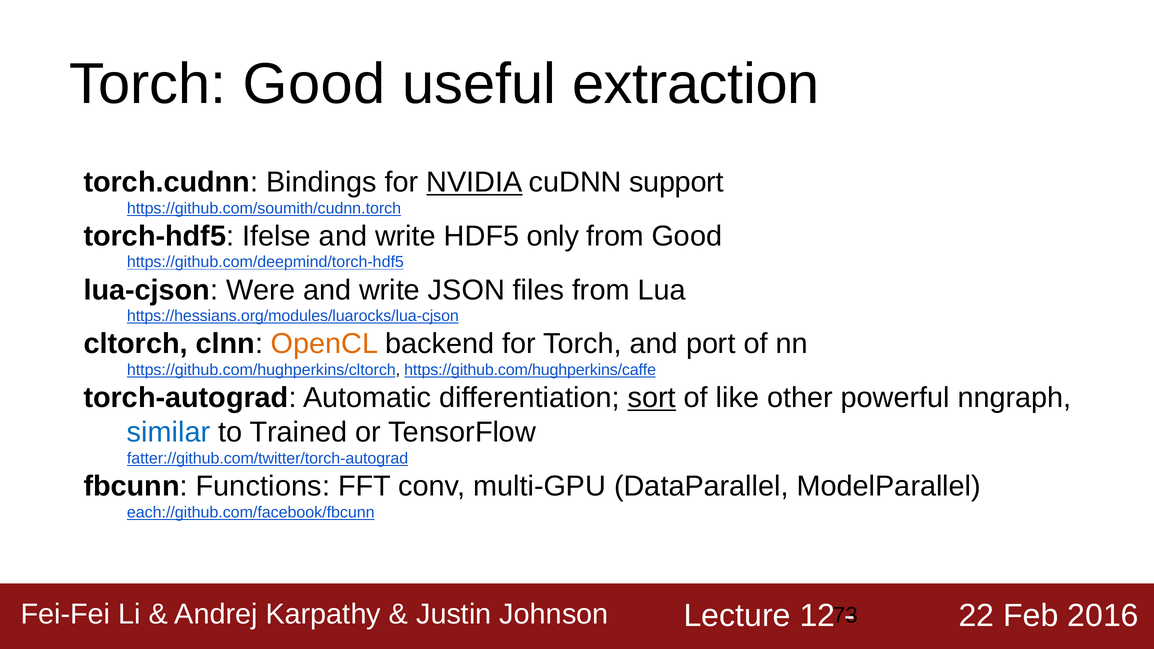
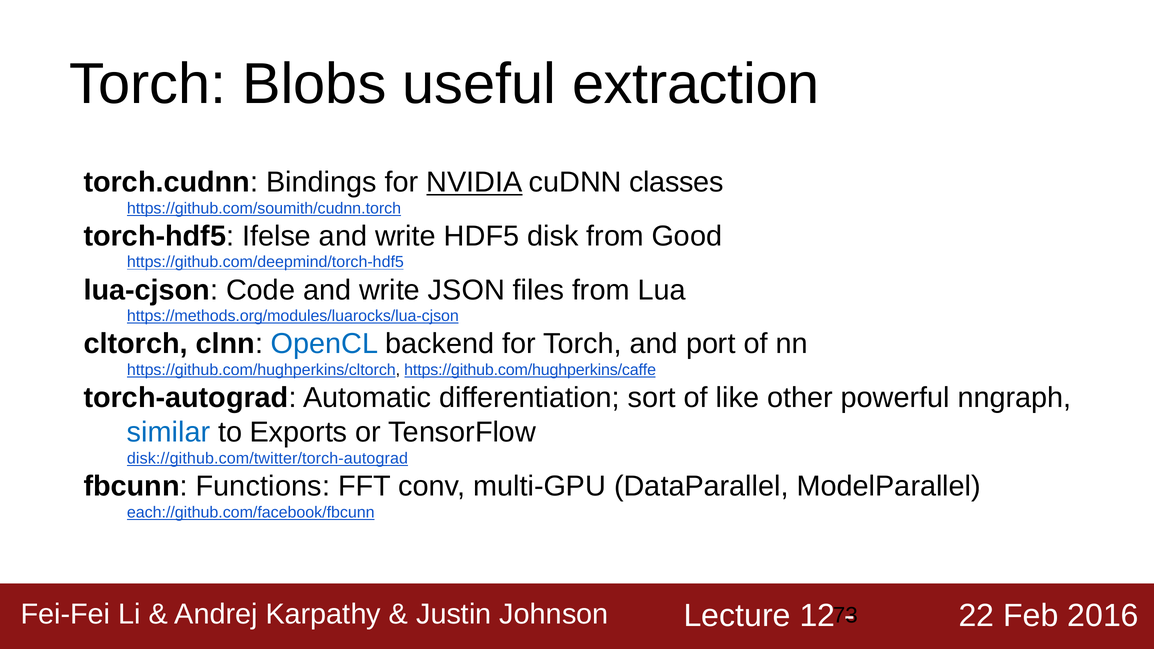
Torch Good: Good -> Blobs (314, 84)
support: support -> classes (676, 182)
only: only -> disk (553, 236)
Were: Were -> Code (261, 290)
https://hessians.org/modules/luarocks/lua-cjson: https://hessians.org/modules/luarocks/lua-cjson -> https://methods.org/modules/luarocks/lua-cjson (293, 316)
OpenCL colour: orange -> blue (325, 344)
sort underline: present -> none (652, 398)
Trained: Trained -> Exports (299, 432)
fatter://github.com/twitter/torch-autograd: fatter://github.com/twitter/torch-autograd -> disk://github.com/twitter/torch-autograd (267, 459)
